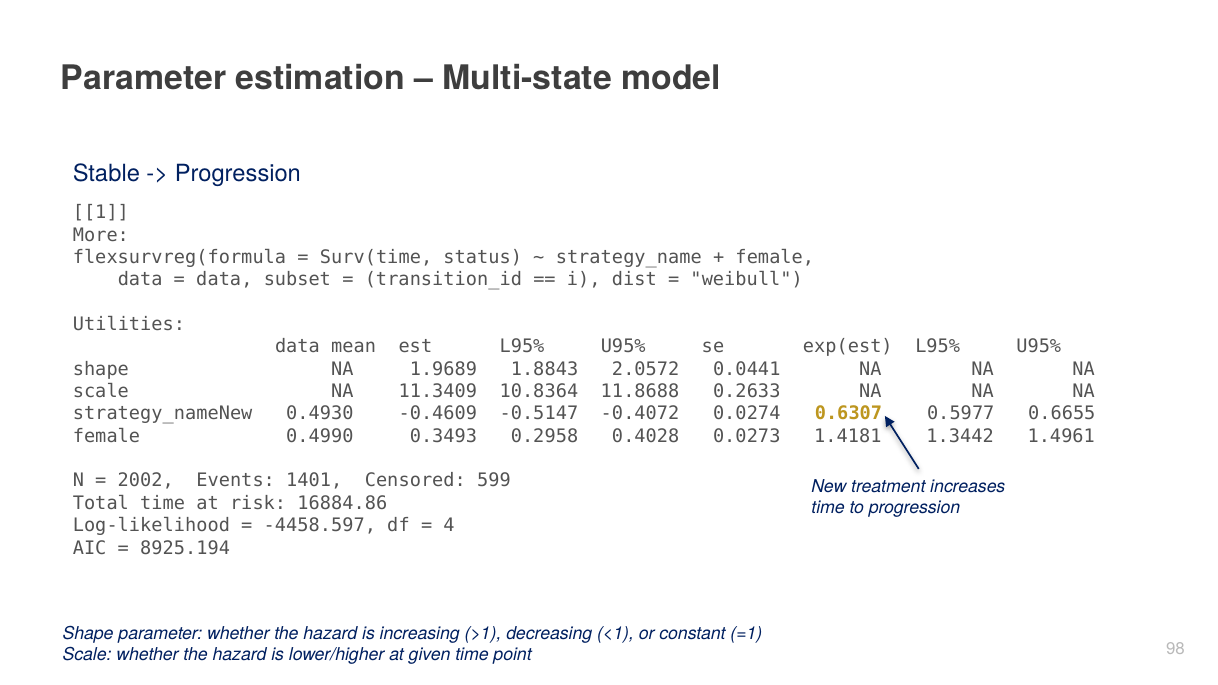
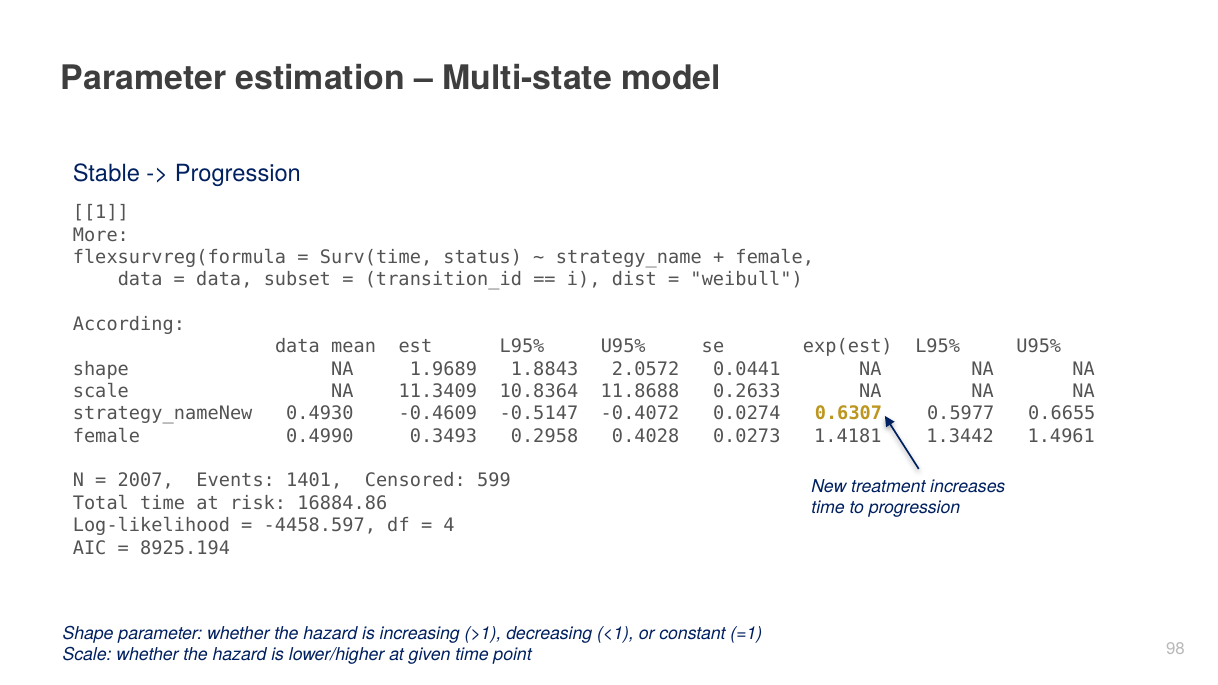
Utilities: Utilities -> According (129, 325)
2002: 2002 -> 2007 (146, 481)
